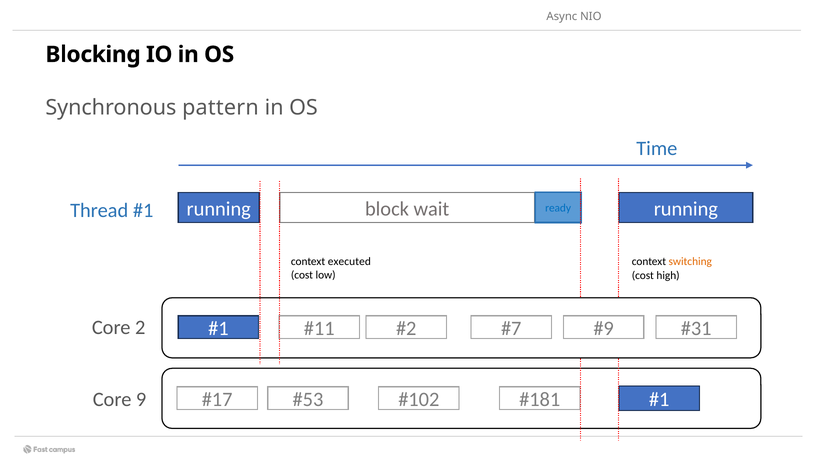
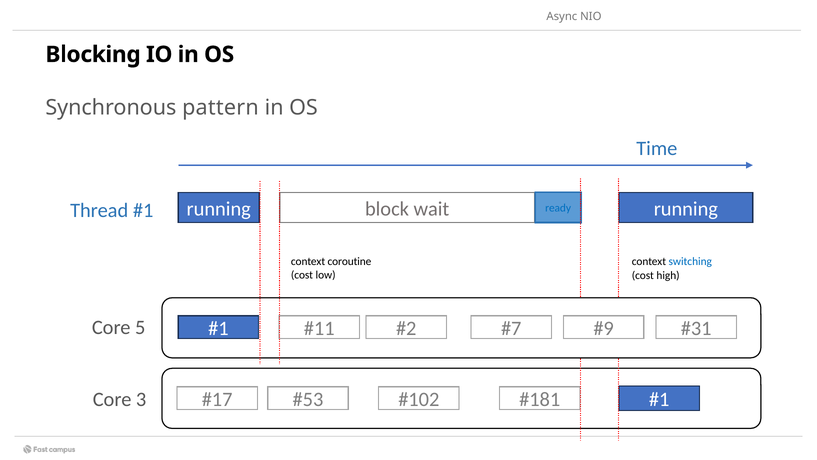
executed: executed -> coroutine (349, 261)
switching colour: orange -> blue (690, 261)
Core 2: 2 -> 5 (140, 327)
9: 9 -> 3 (141, 399)
